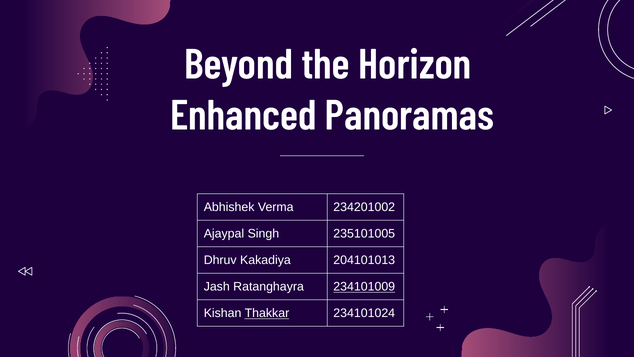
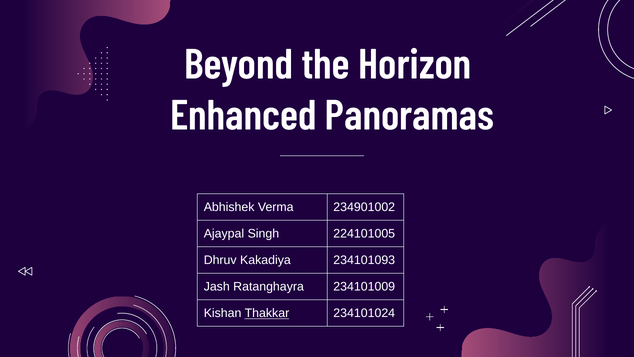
234201002: 234201002 -> 234901002 (364, 207)
235101005: 235101005 -> 224101005 (364, 234)
204101013: 204101013 -> 234101093 (364, 260)
234101009 underline: present -> none (364, 287)
